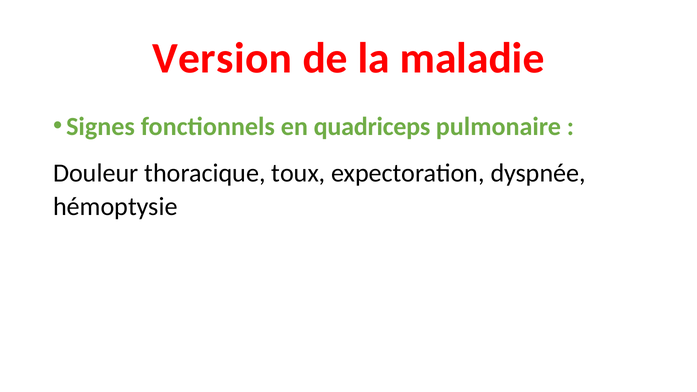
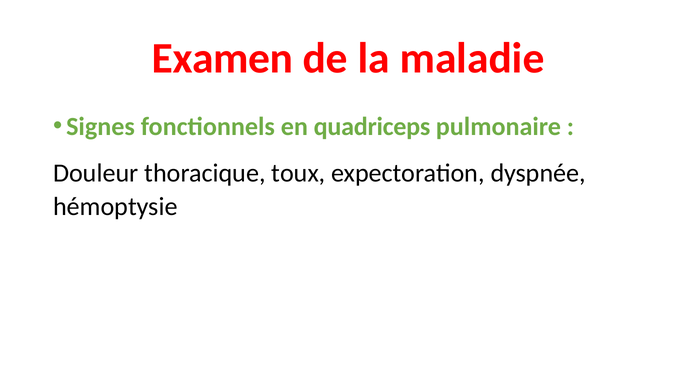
Version: Version -> Examen (223, 58)
